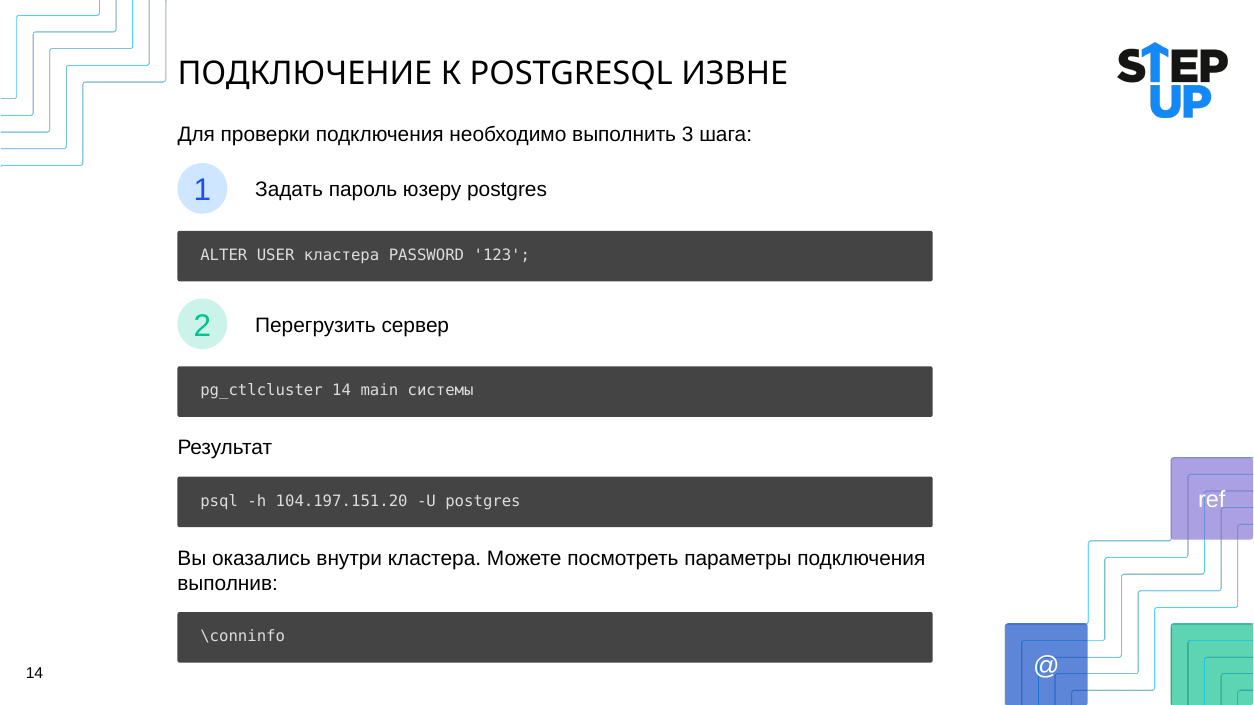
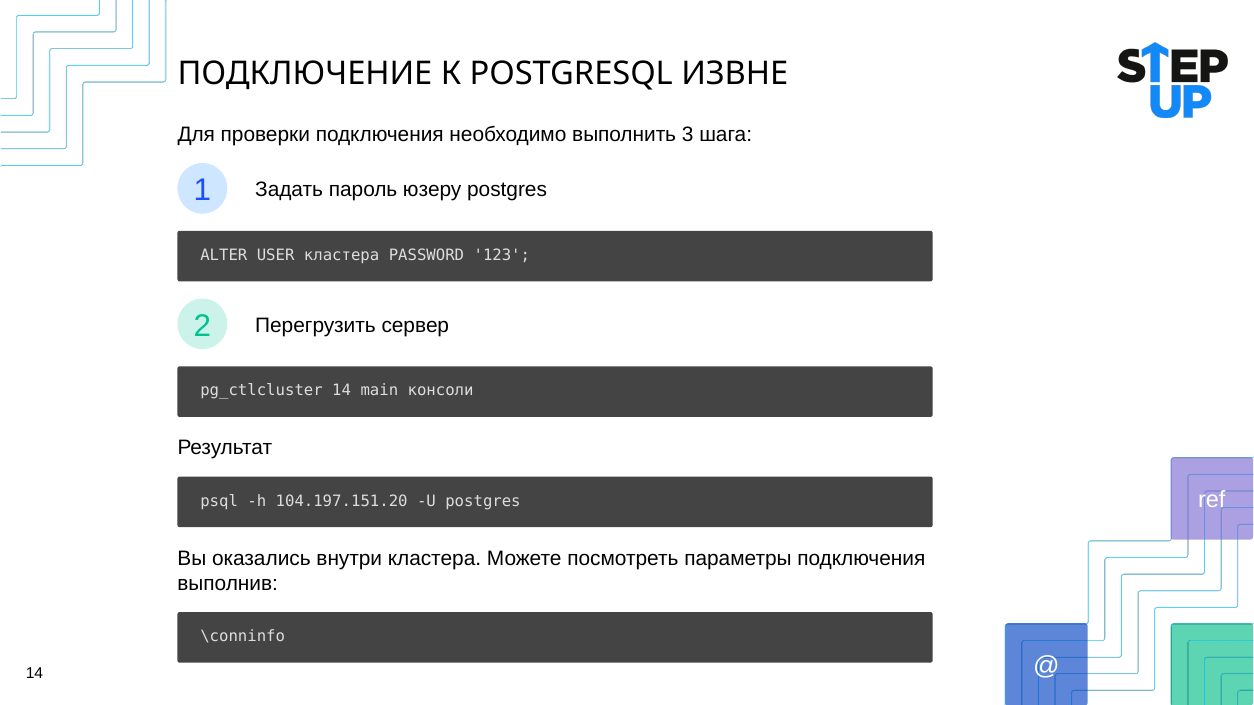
системы: системы -> консоли (441, 391)
